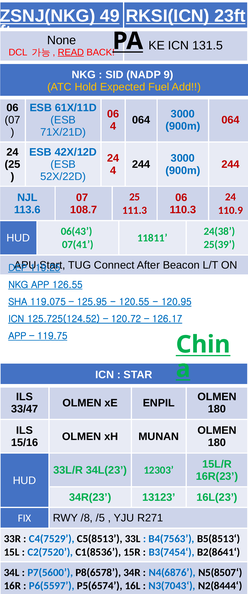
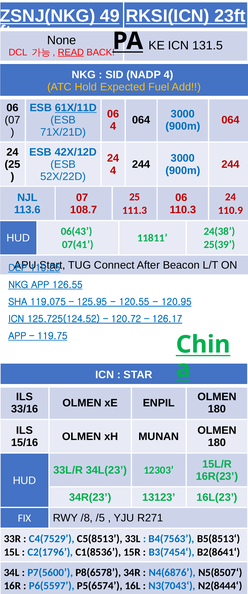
NADP 9: 9 -> 4 (169, 75)
61X/11D underline: none -> present (76, 108)
33/47: 33/47 -> 33/16 (25, 409)
C2(7520: C2(7520 -> C2(1796 (50, 552)
